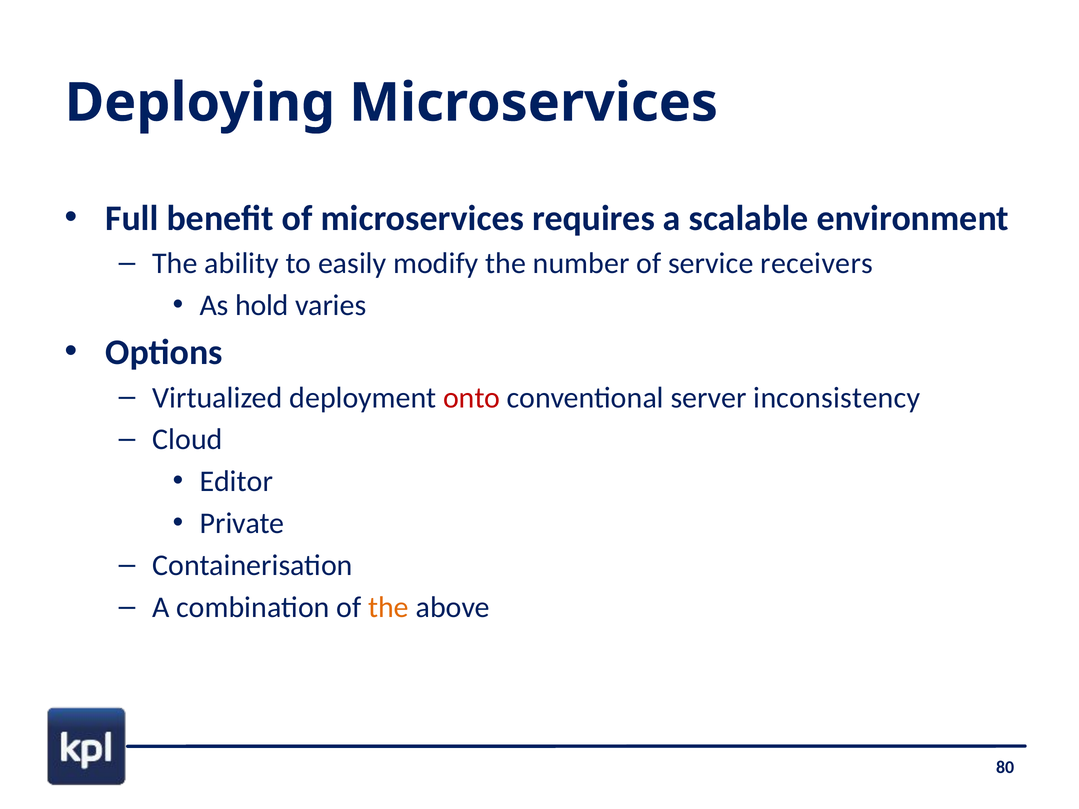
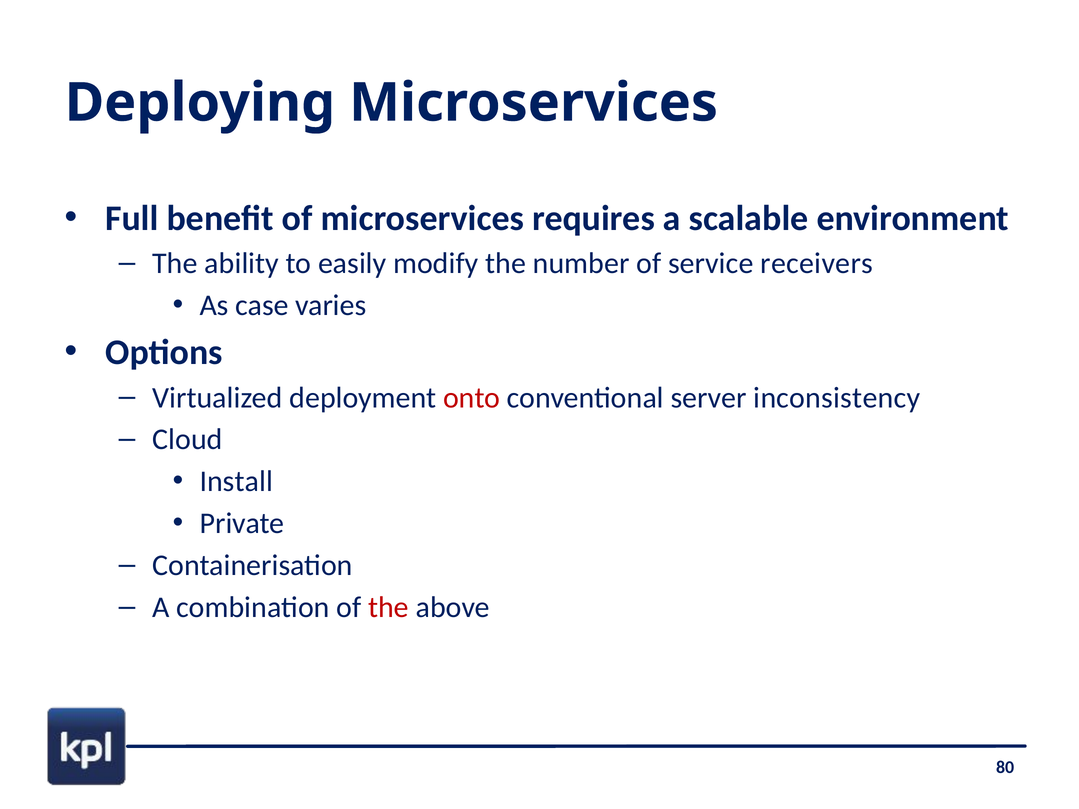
hold: hold -> case (262, 305)
Editor: Editor -> Install (236, 482)
the colour: orange -> red (388, 608)
